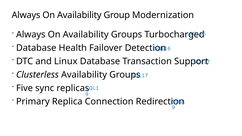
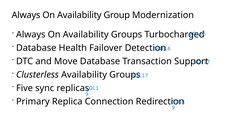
Linux: Linux -> Move (66, 61)
